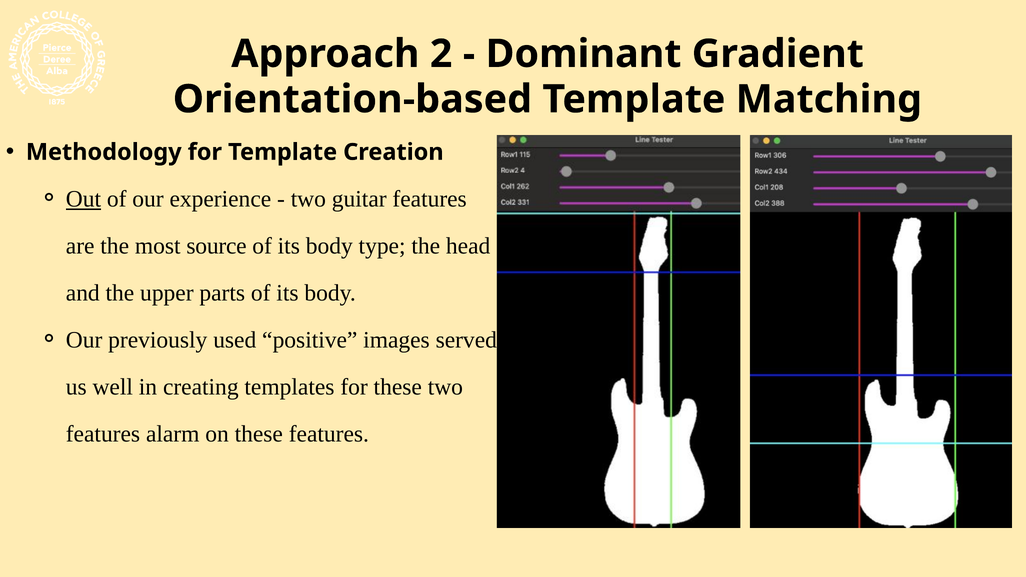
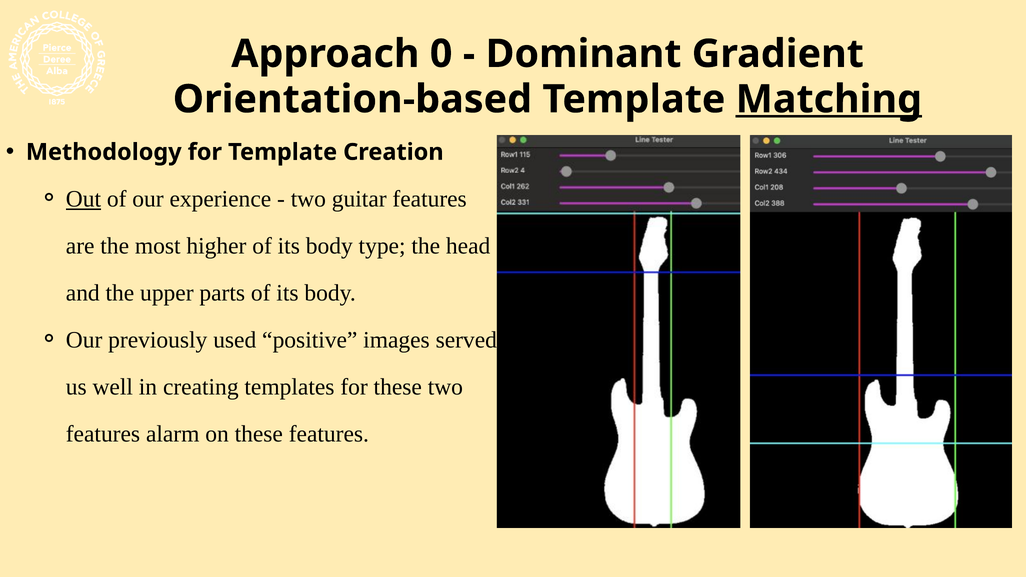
2: 2 -> 0 (441, 54)
Matching underline: none -> present (829, 99)
source: source -> higher (216, 246)
